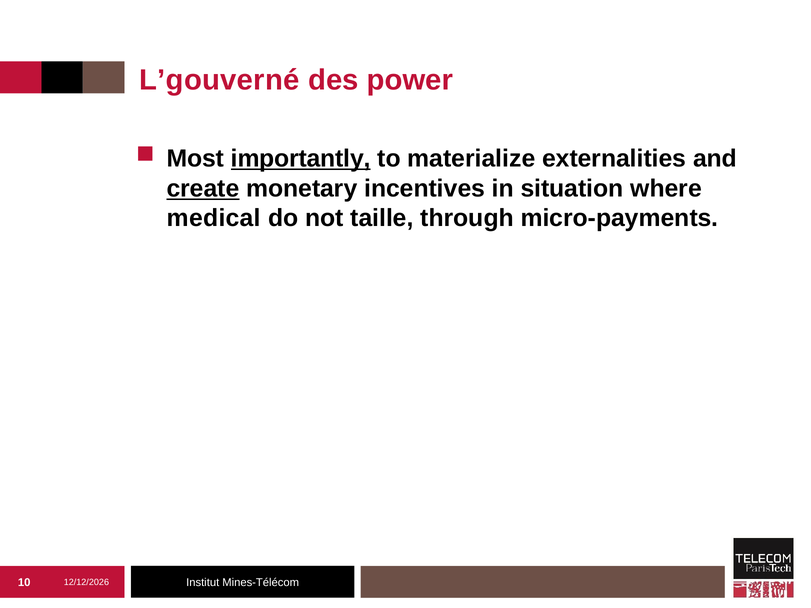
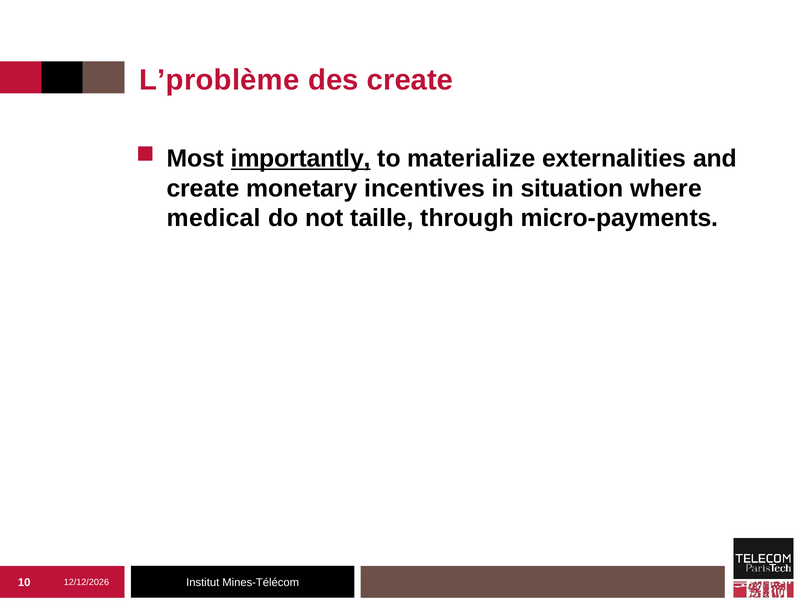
L’gouverné: L’gouverné -> L’problème (219, 80)
des power: power -> create (410, 80)
create underline: present -> none (203, 189)
